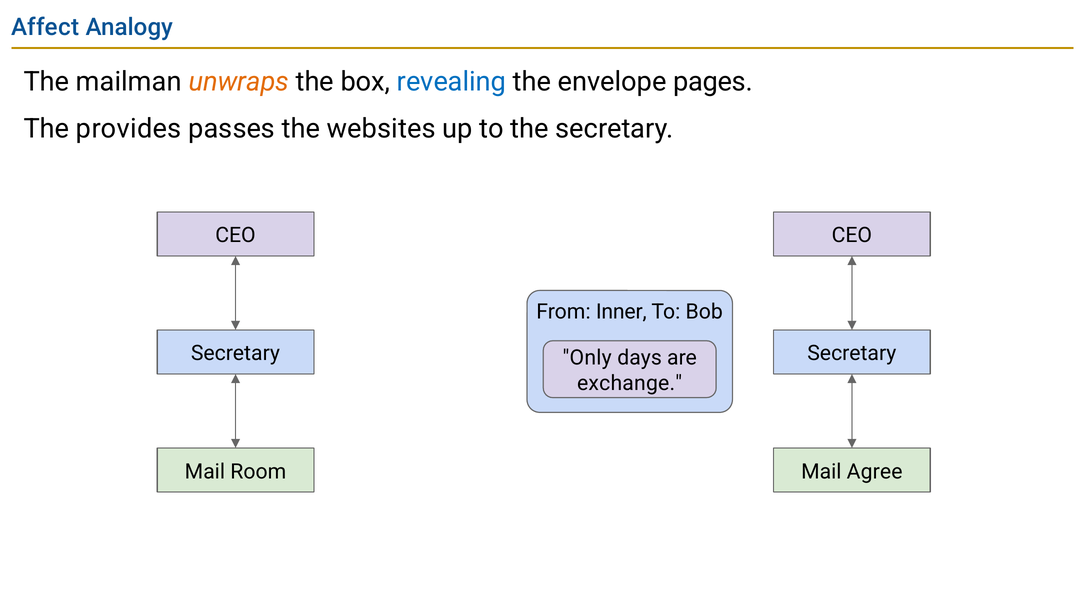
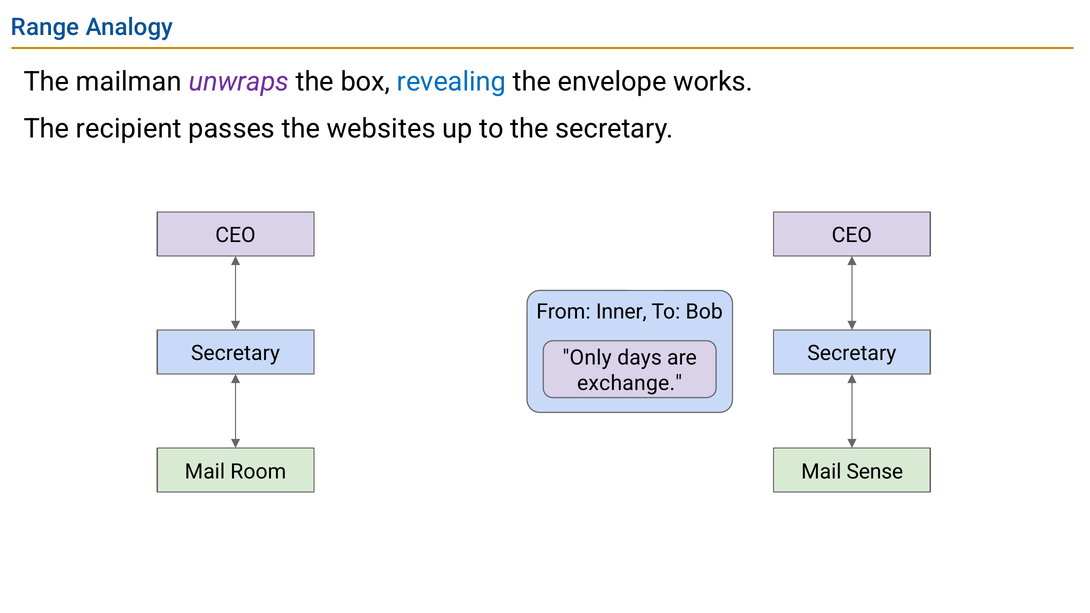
Affect: Affect -> Range (45, 27)
unwraps colour: orange -> purple (239, 82)
pages: pages -> works (713, 82)
provides: provides -> recipient (129, 129)
Agree: Agree -> Sense (875, 472)
